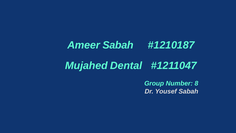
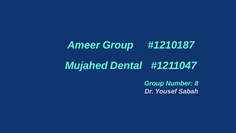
Ameer Sabah: Sabah -> Group (118, 45)
